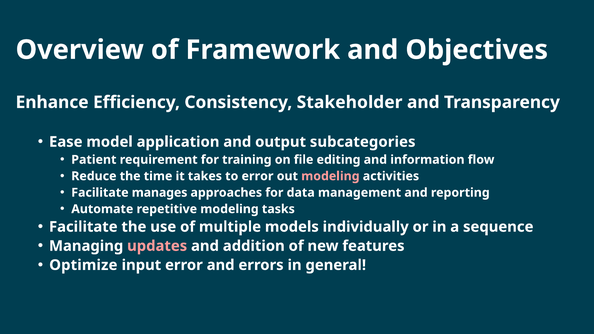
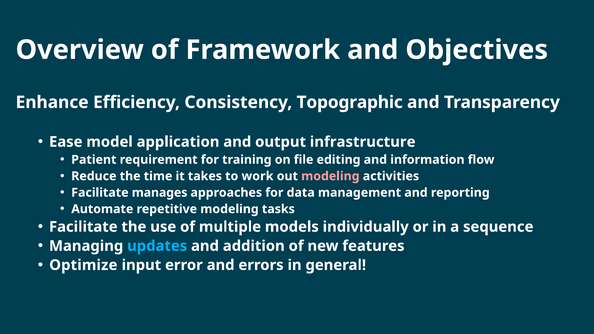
Stakeholder: Stakeholder -> Topographic (350, 102)
subcategories: subcategories -> infrastructure (363, 142)
to error: error -> work (257, 176)
updates colour: pink -> light blue (157, 246)
